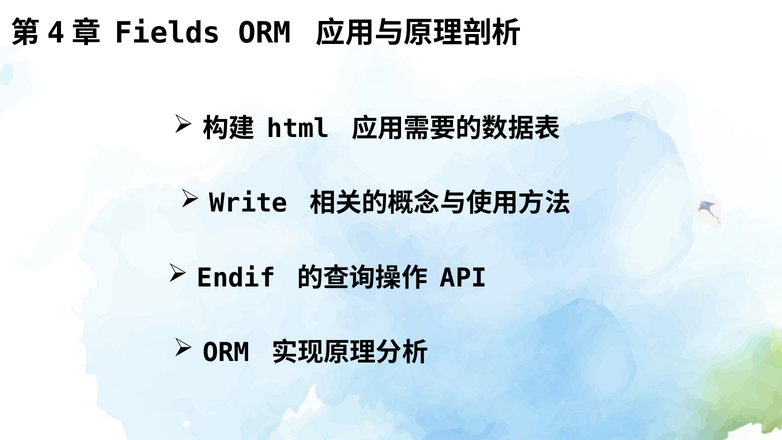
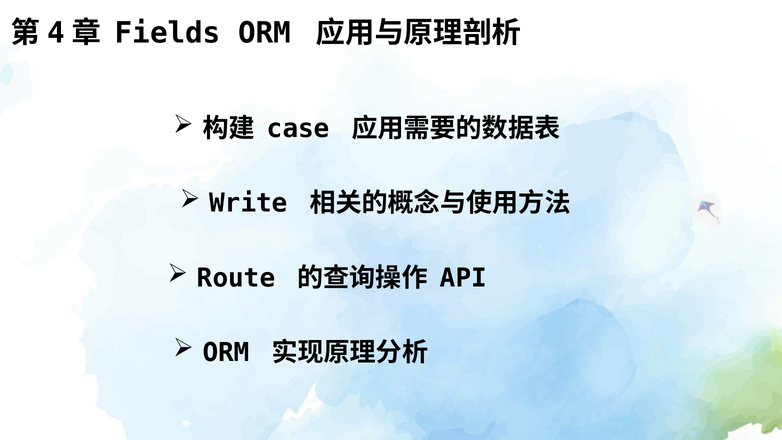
html: html -> case (298, 129)
Endif: Endif -> Route (236, 278)
